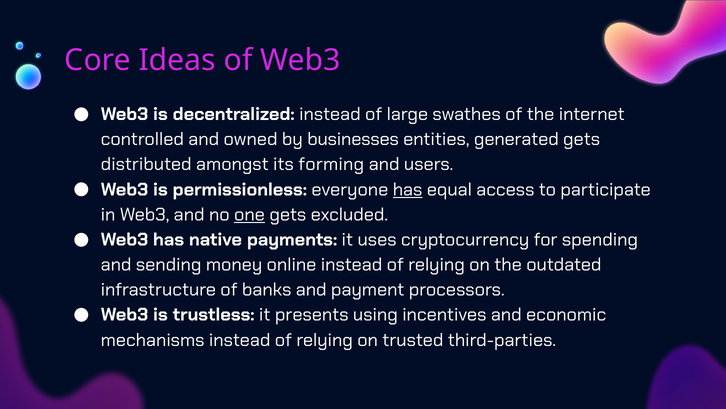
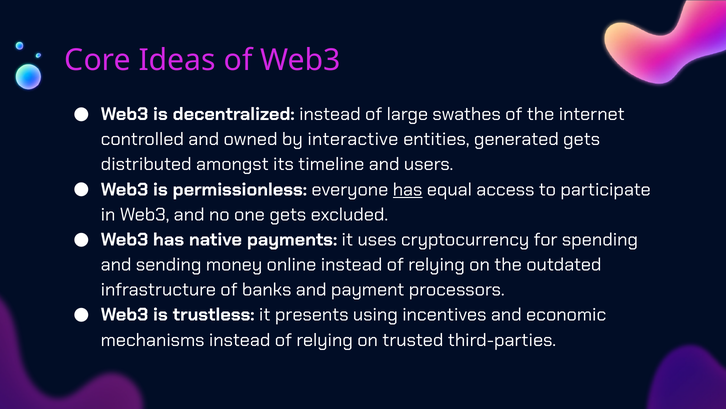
businesses: businesses -> interactive (353, 139)
forming: forming -> timeline (331, 164)
one underline: present -> none (249, 214)
